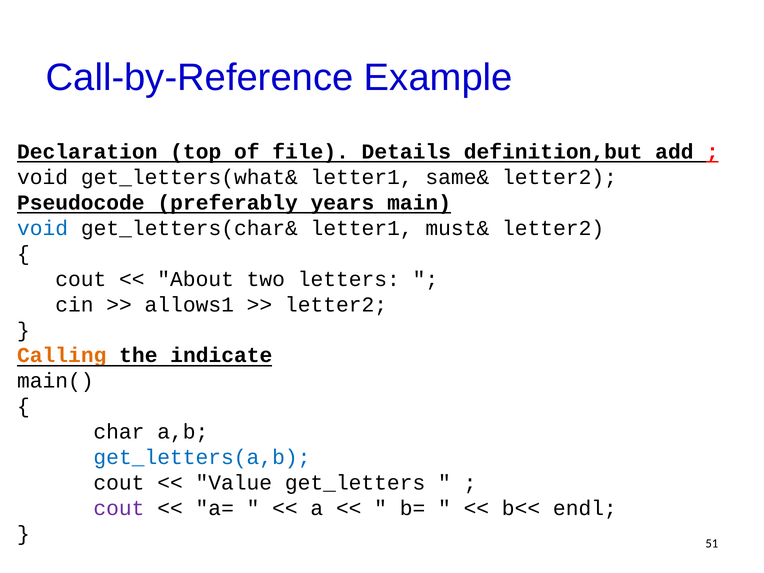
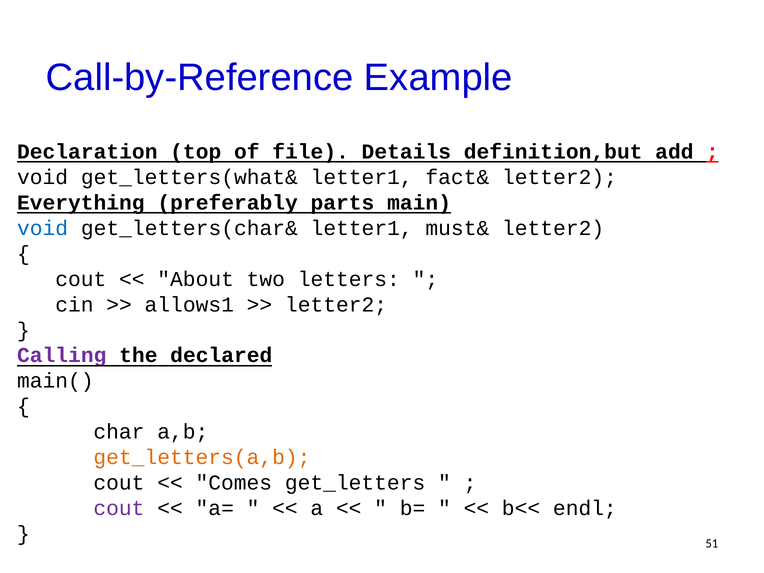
same&: same& -> fact& (457, 177)
Pseudocode: Pseudocode -> Everything (81, 203)
years: years -> parts (342, 203)
Calling colour: orange -> purple (62, 355)
indicate: indicate -> declared (221, 355)
get_letters(a,b colour: blue -> orange (202, 457)
Value: Value -> Comes (234, 483)
